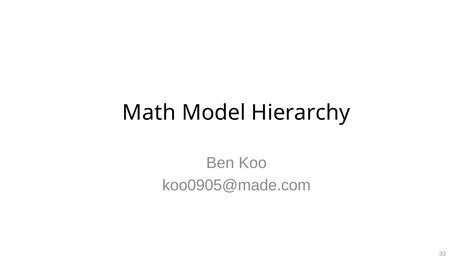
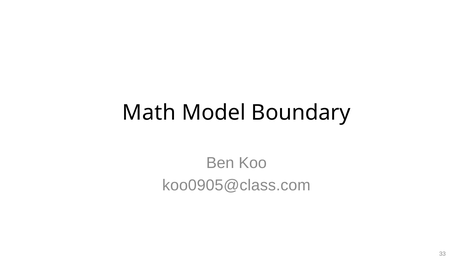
Hierarchy: Hierarchy -> Boundary (301, 113)
koo0905@made.com: koo0905@made.com -> koo0905@class.com (236, 185)
